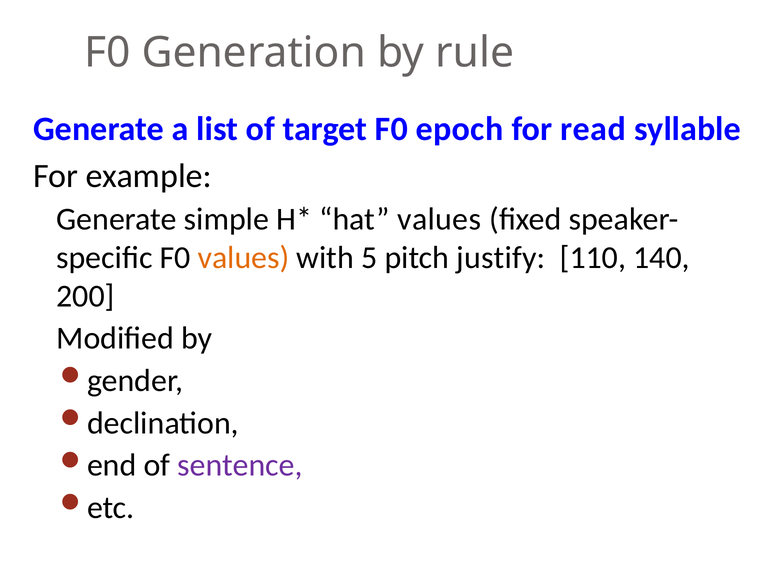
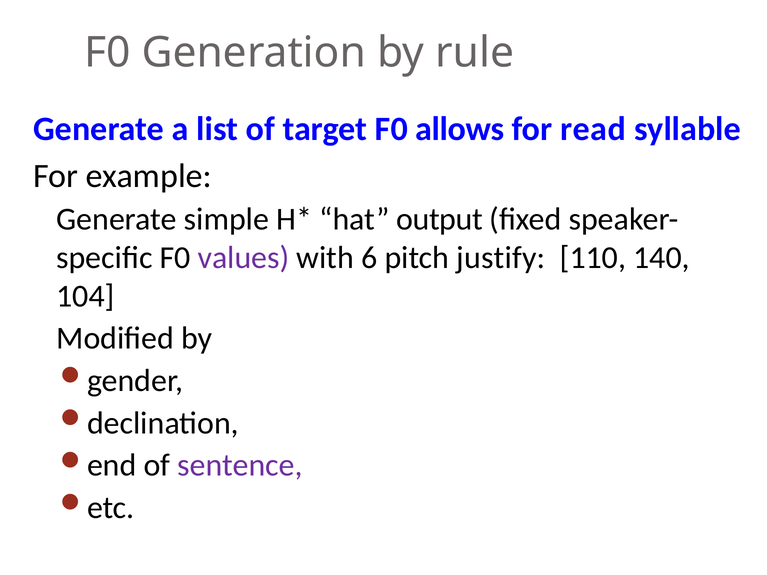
epoch: epoch -> allows (460, 129)
hat values: values -> output (440, 219)
values colour: orange -> purple (244, 258)
5: 5 -> 6 (369, 258)
200: 200 -> 104 (85, 296)
